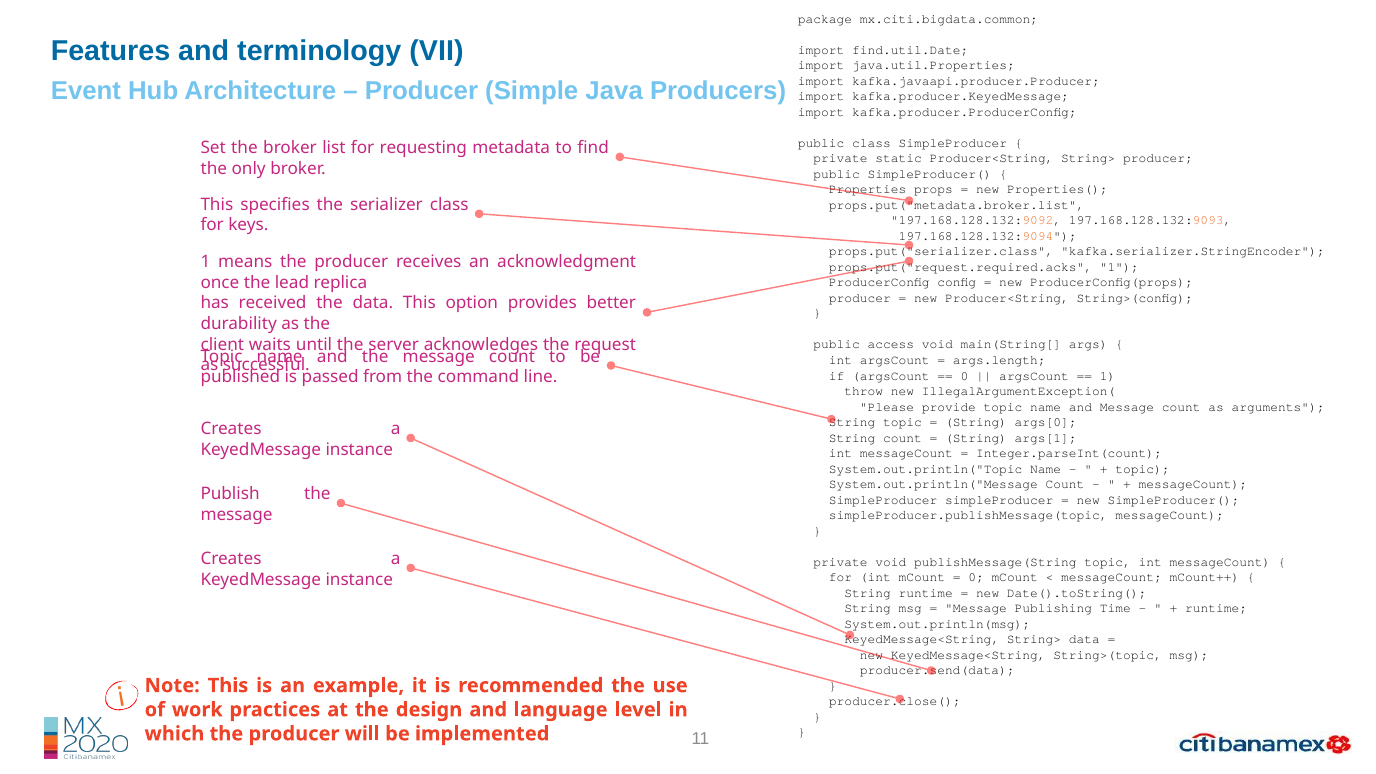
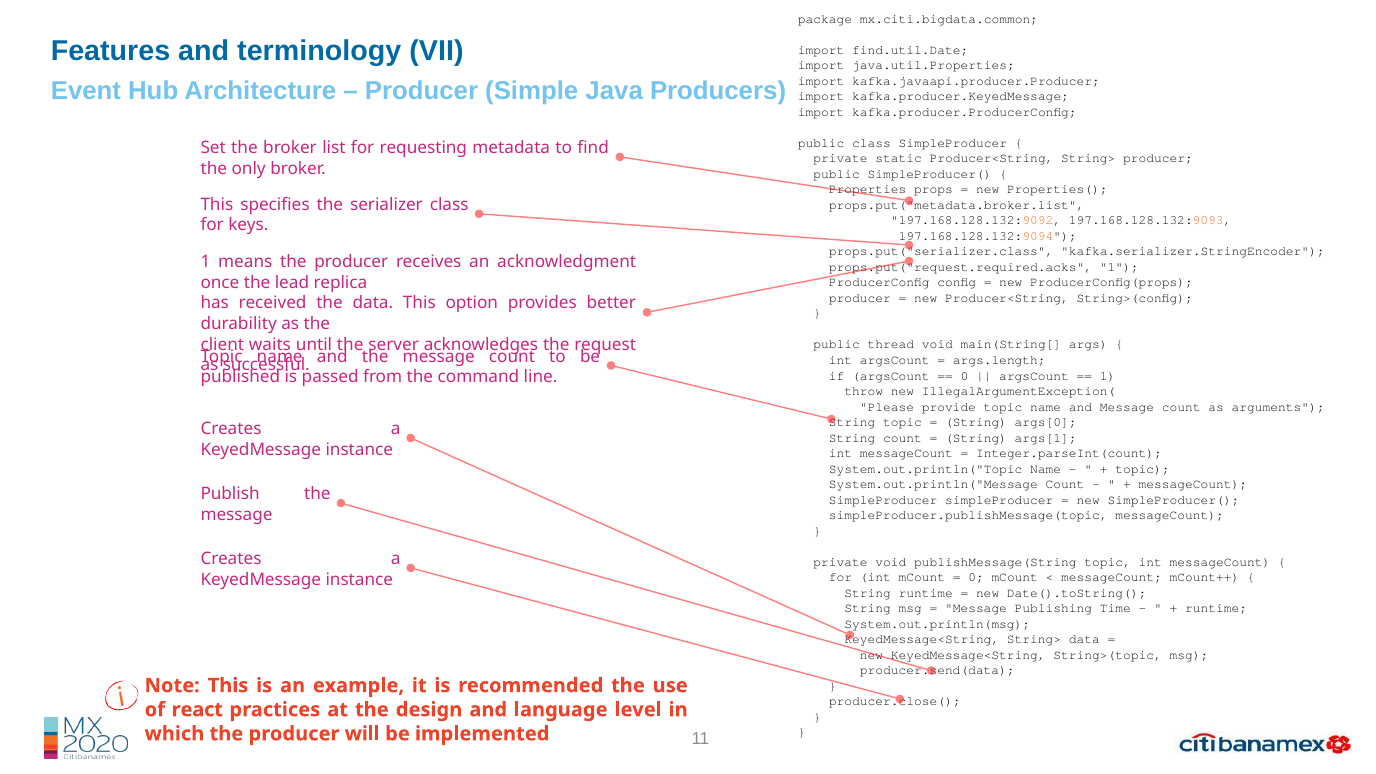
access: access -> thread (891, 345)
work: work -> react (197, 710)
